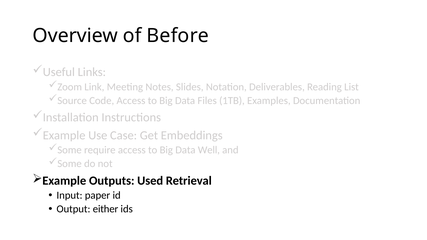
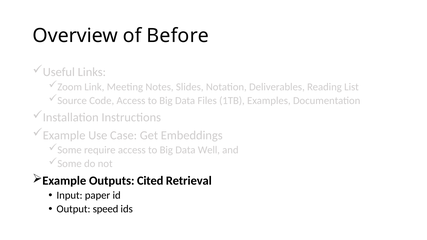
Used: Used -> Cited (150, 181)
either: either -> speed (106, 209)
